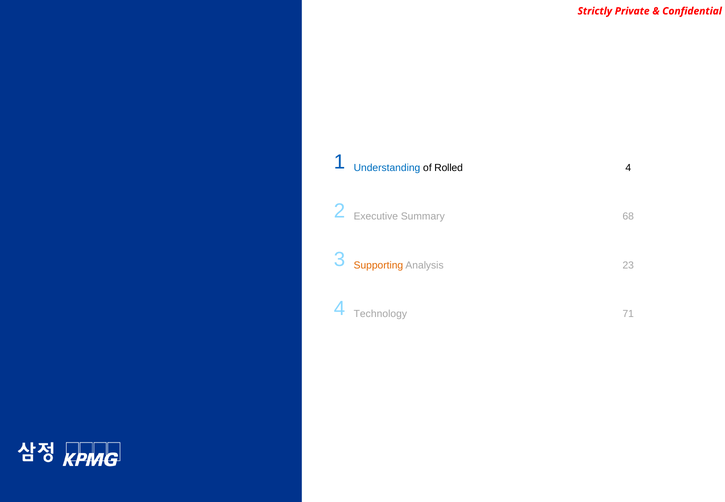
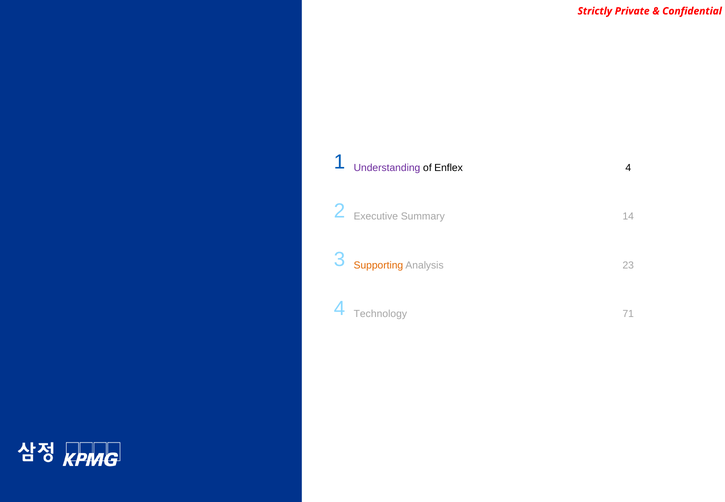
Understanding colour: blue -> purple (387, 168)
Rolled: Rolled -> Enflex (449, 168)
68: 68 -> 14 (628, 216)
